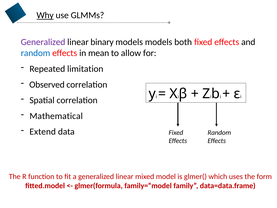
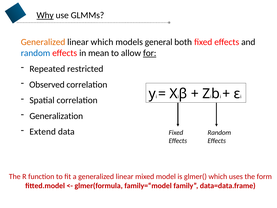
Generalized colour: purple -> orange (43, 42)
linear binary: binary -> which (102, 42)
models models: models -> general (159, 42)
for underline: none -> present (150, 53)
limitation: limitation -> restricted (85, 69)
Mathematical: Mathematical -> Generalization (56, 116)
